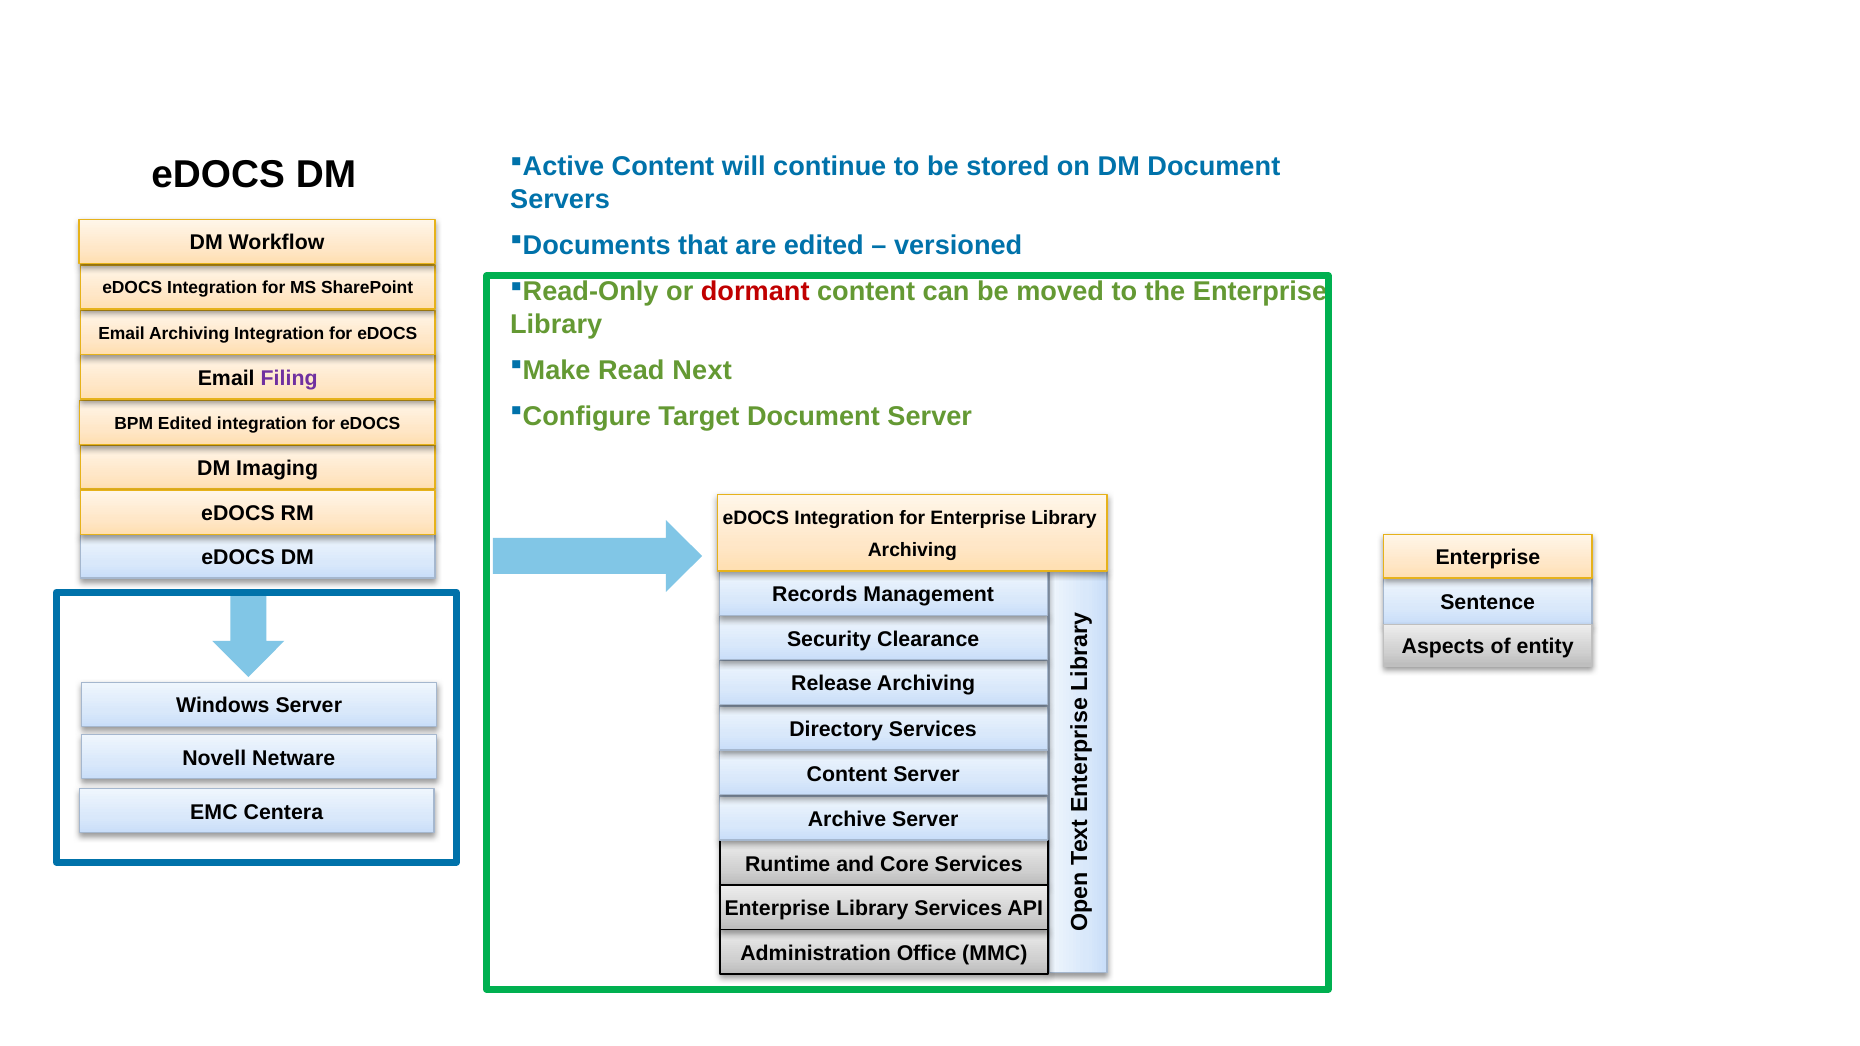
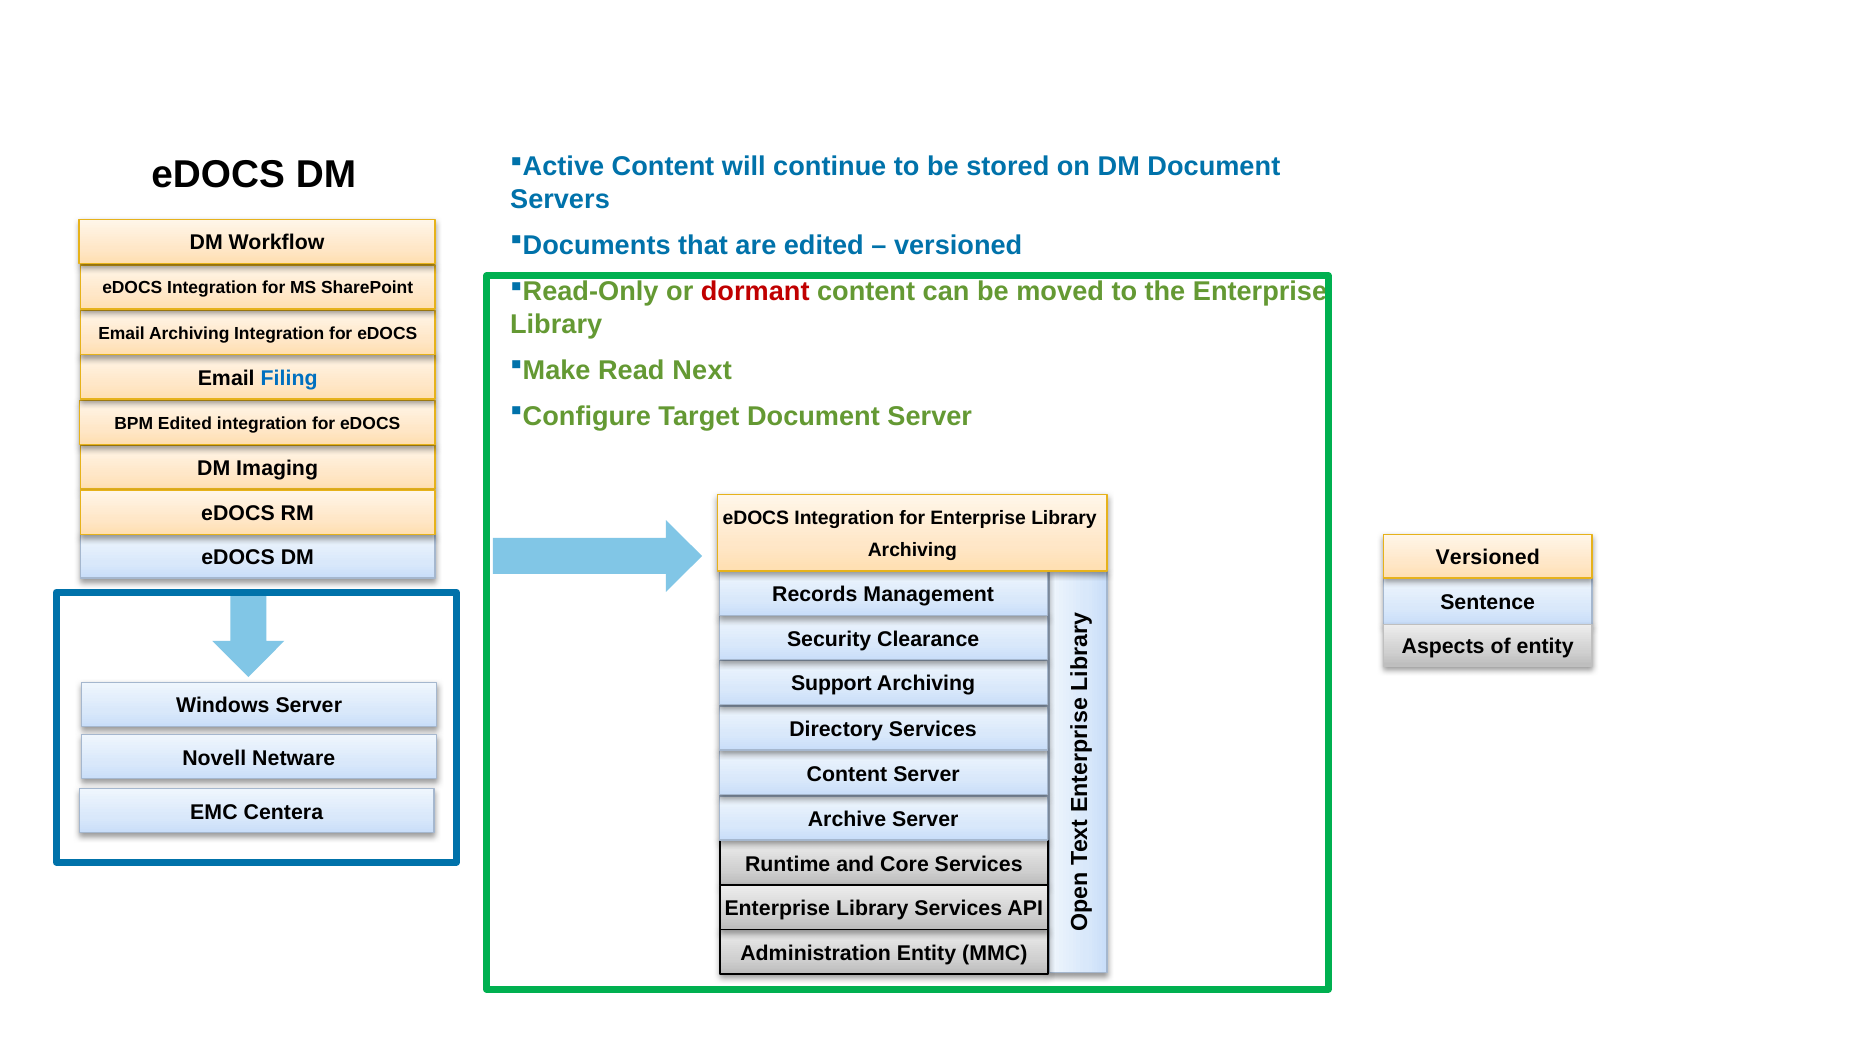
Filing colour: purple -> blue (289, 378)
Enterprise: Enterprise -> Versioned (1488, 558)
Release: Release -> Support (831, 684)
Administration Office: Office -> Entity (927, 954)
